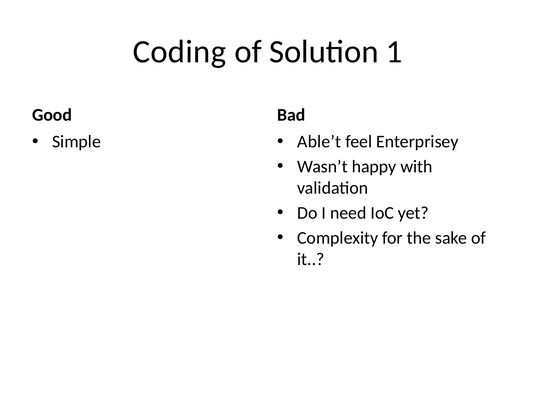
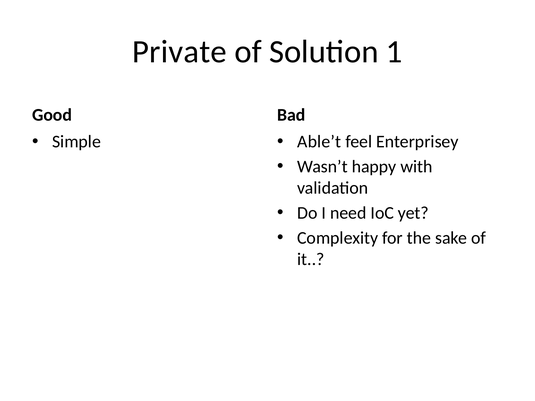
Coding: Coding -> Private (179, 52)
